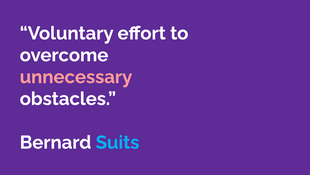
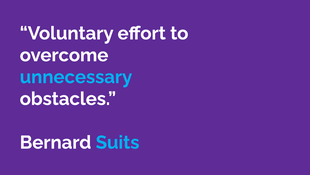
unnecessary colour: pink -> light blue (76, 77)
